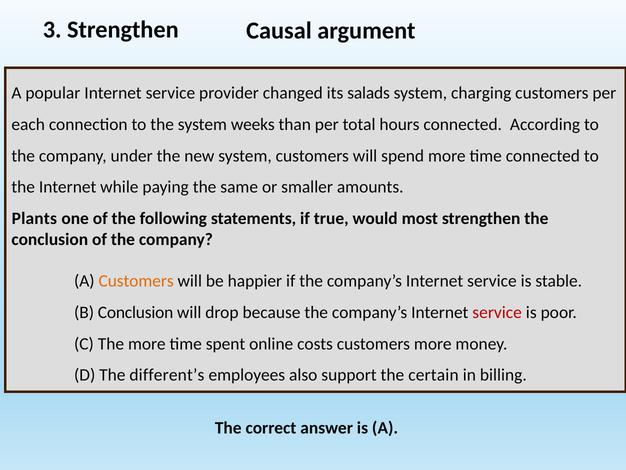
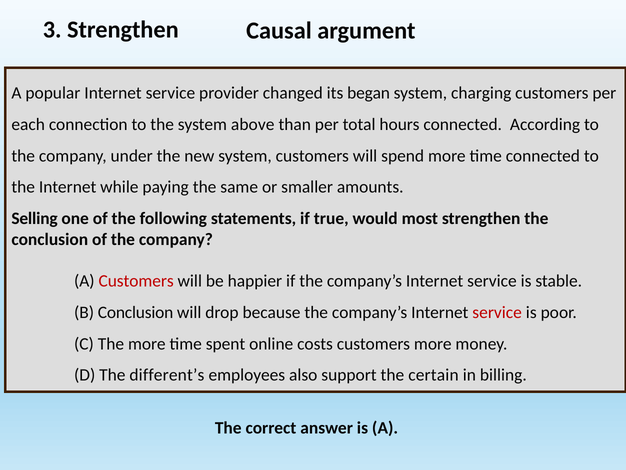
salads: salads -> began (369, 93)
weeks: weeks -> above (253, 124)
Plants: Plants -> Selling (35, 218)
Customers colour: orange -> red (136, 281)
